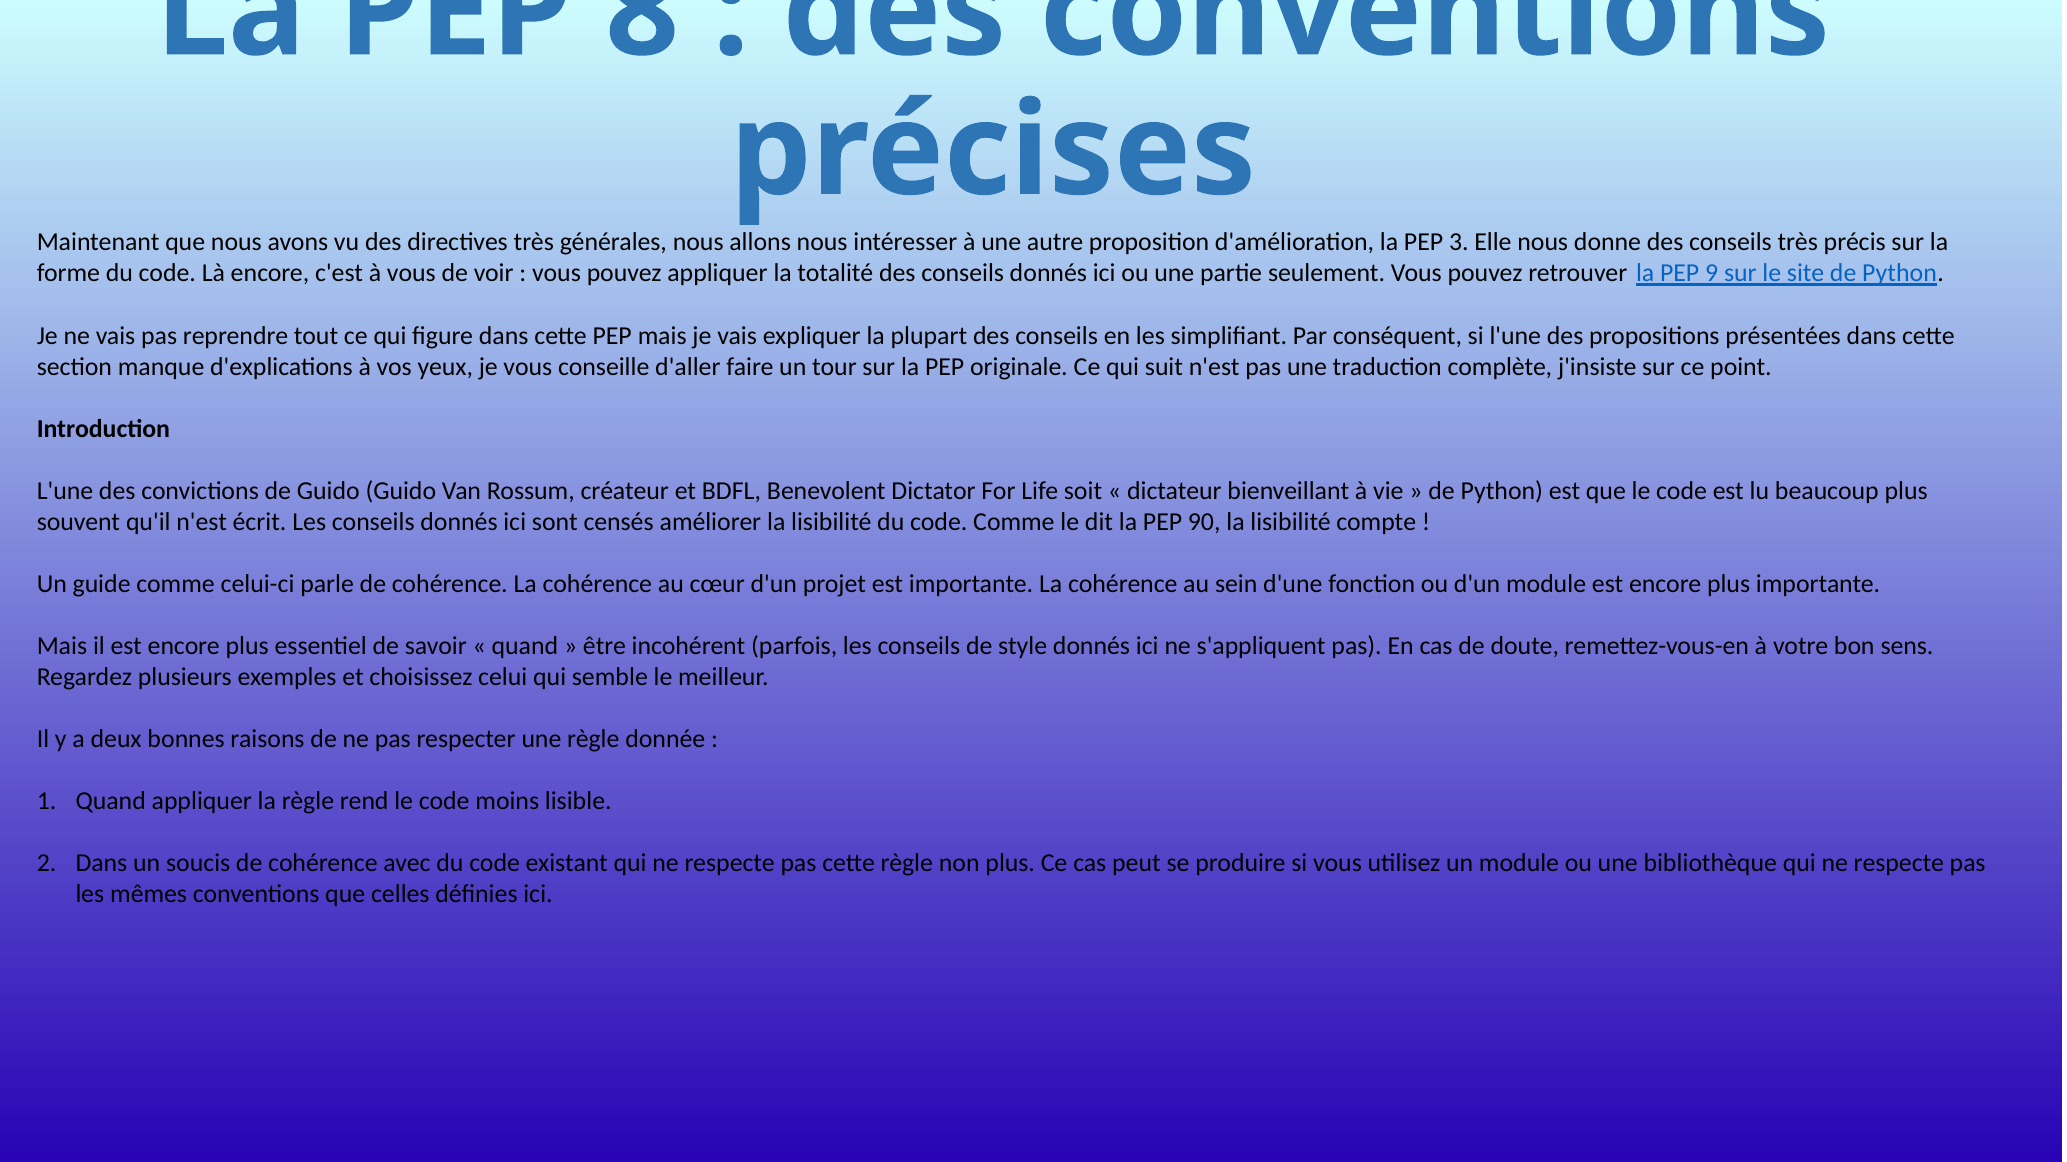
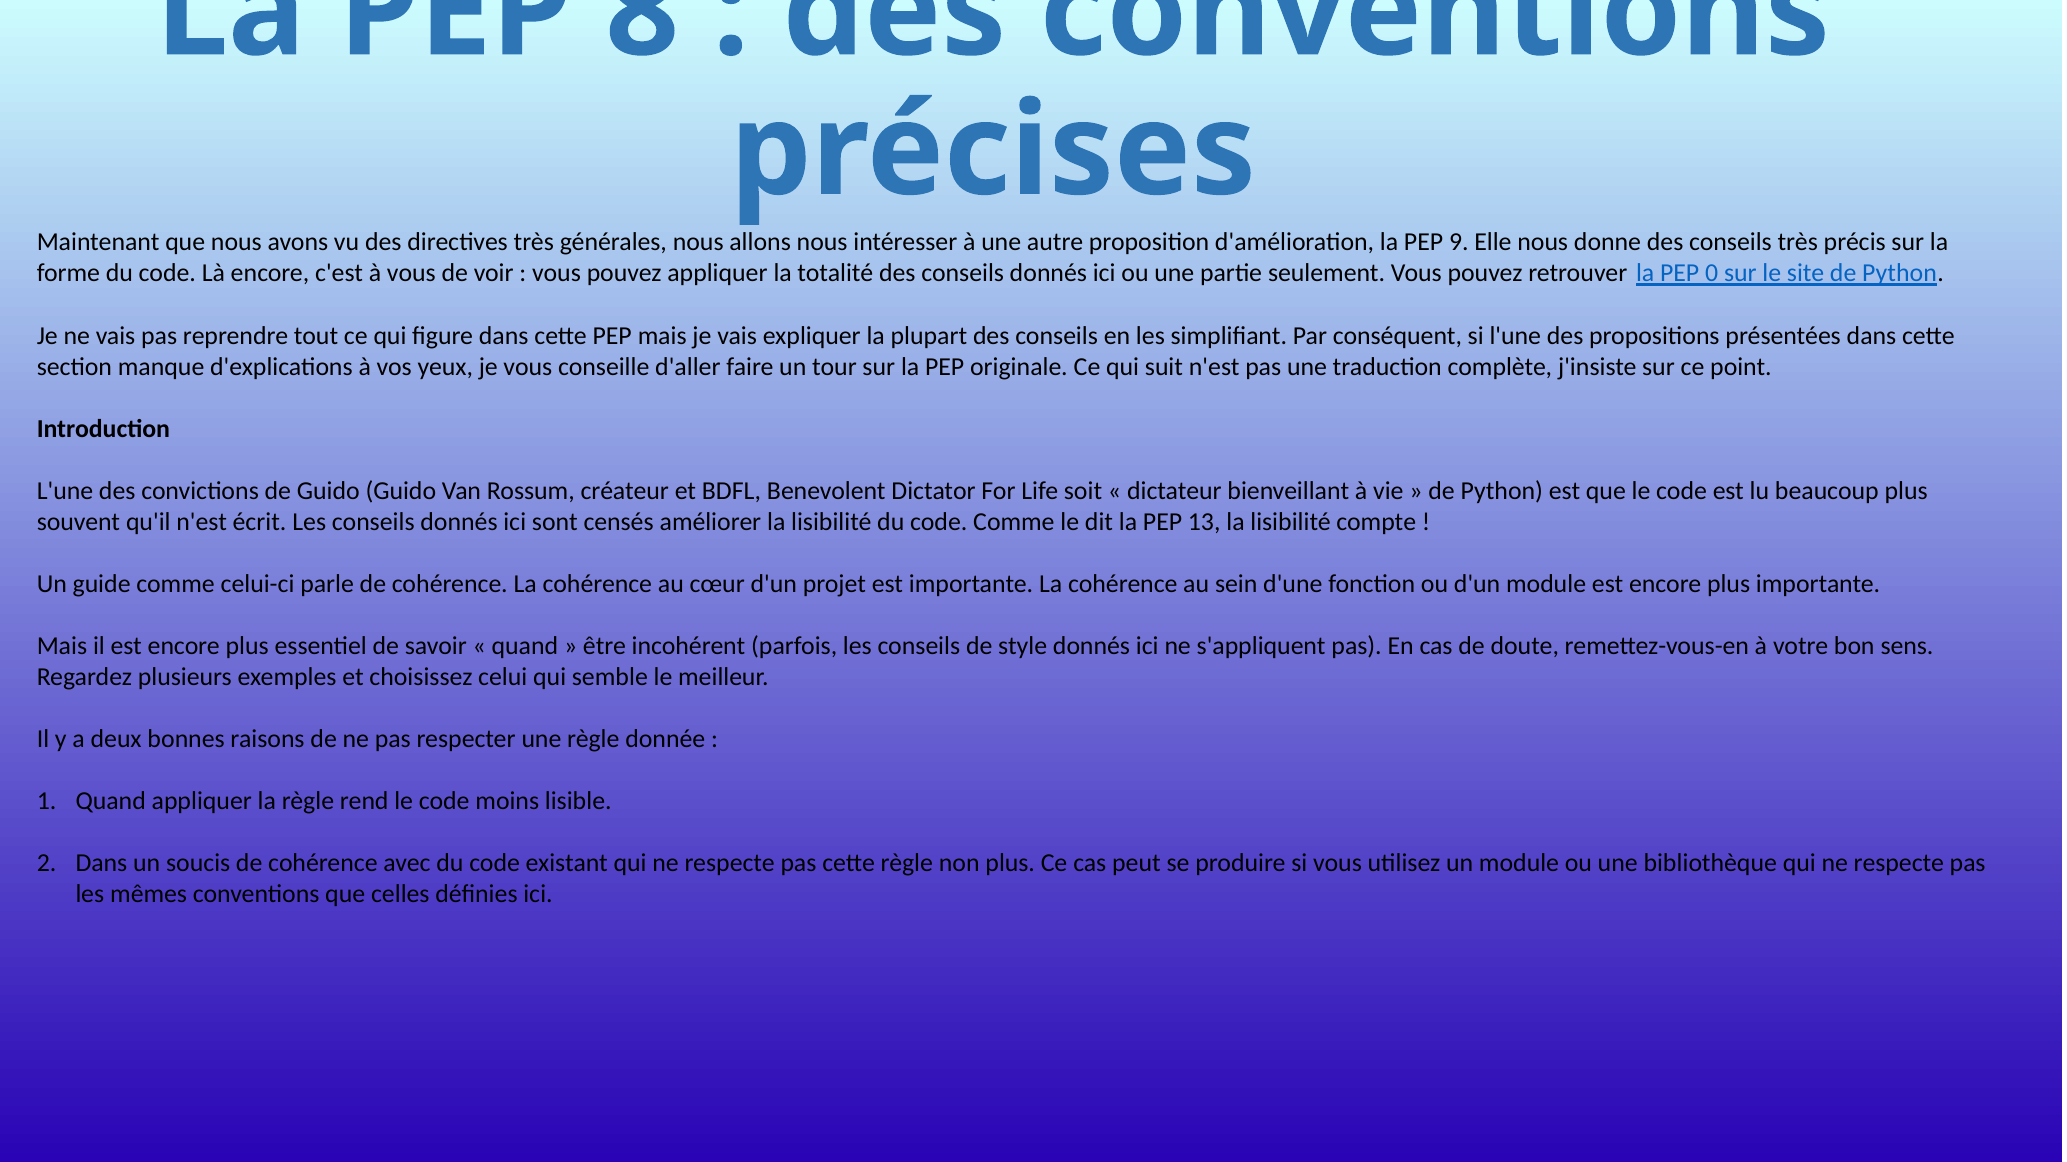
3: 3 -> 9 (1459, 242)
9: 9 -> 0 (1712, 273)
90: 90 -> 13 (1204, 522)
